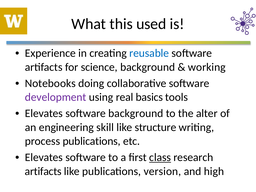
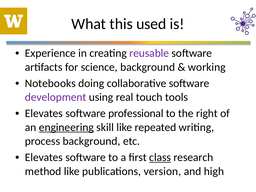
reusable colour: blue -> purple (149, 53)
basics: basics -> touch (149, 97)
software background: background -> professional (136, 113)
alter: alter -> right (207, 113)
engineering underline: none -> present (66, 127)
structure: structure -> repeated (155, 127)
process publications: publications -> background (92, 141)
artifacts: artifacts -> method (43, 171)
